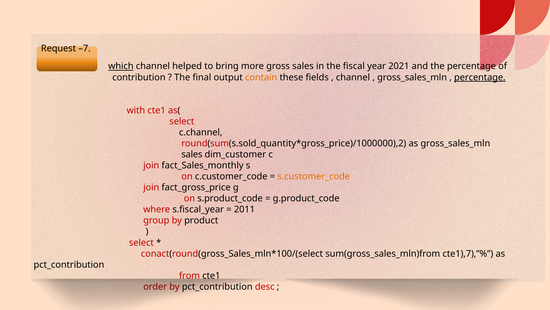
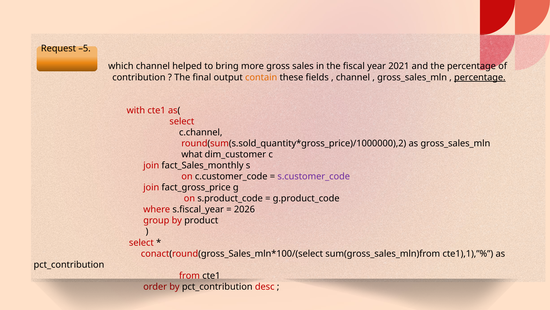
–7: –7 -> –5 (85, 48)
which underline: present -> none (121, 66)
sales: sales -> what (192, 154)
s.customer_code colour: orange -> purple (314, 176)
2011: 2011 -> 2026 (244, 209)
cte1),7),”%: cte1),7),”% -> cte1),1),”% (468, 253)
